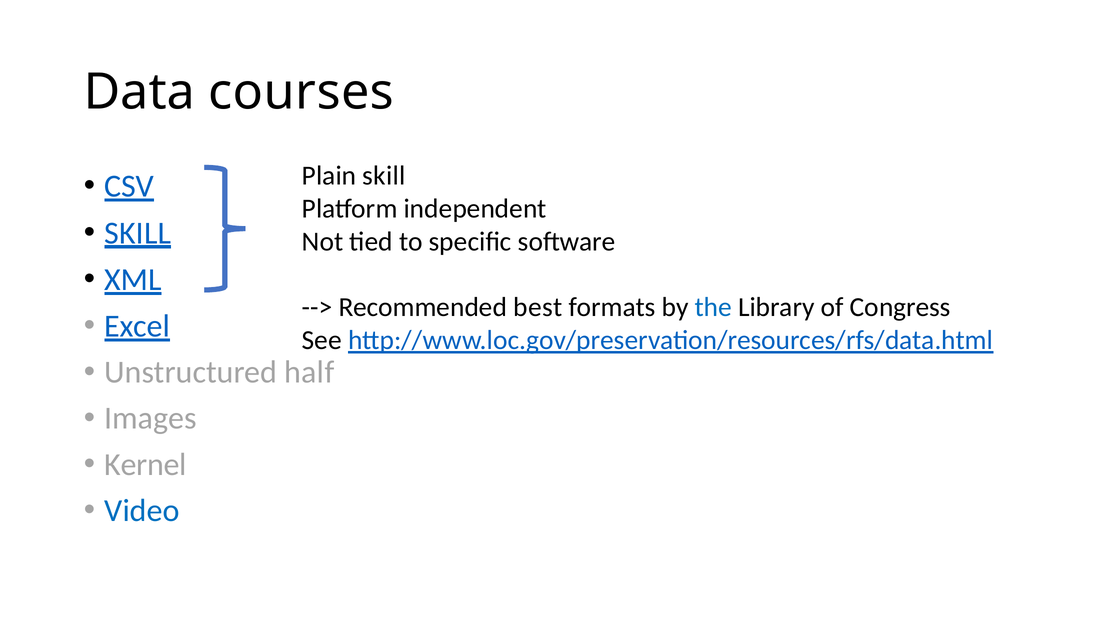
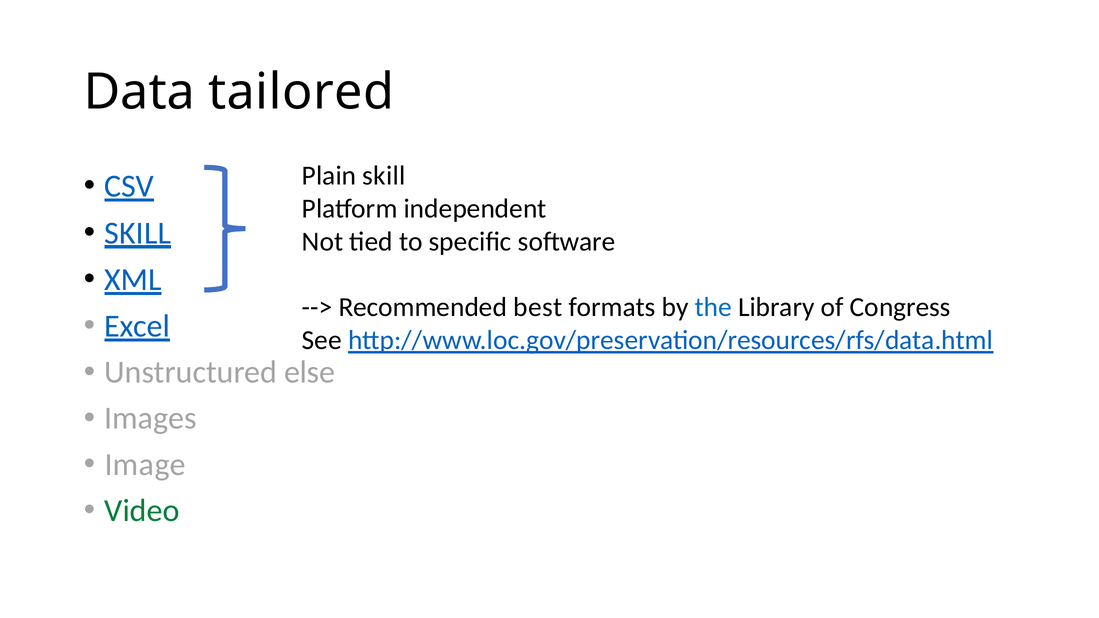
courses: courses -> tailored (301, 92)
half: half -> else (310, 373)
Kernel: Kernel -> Image (145, 465)
Video colour: blue -> green (142, 511)
